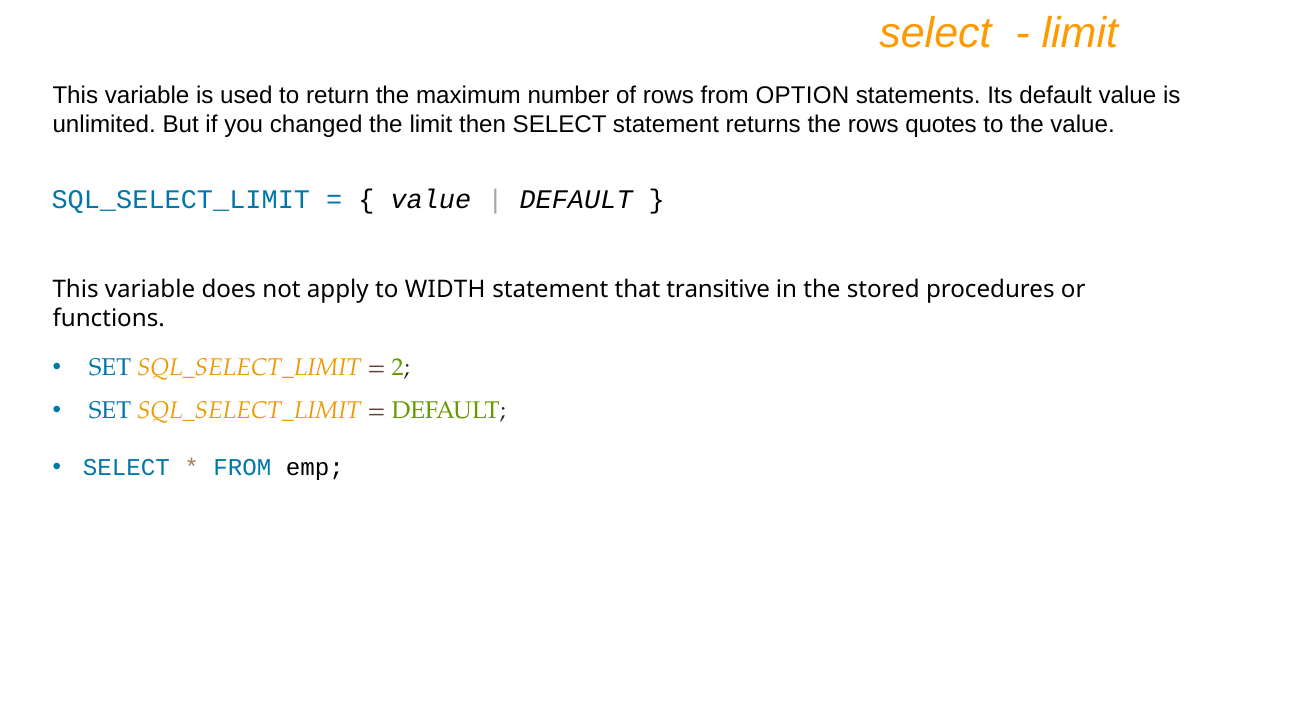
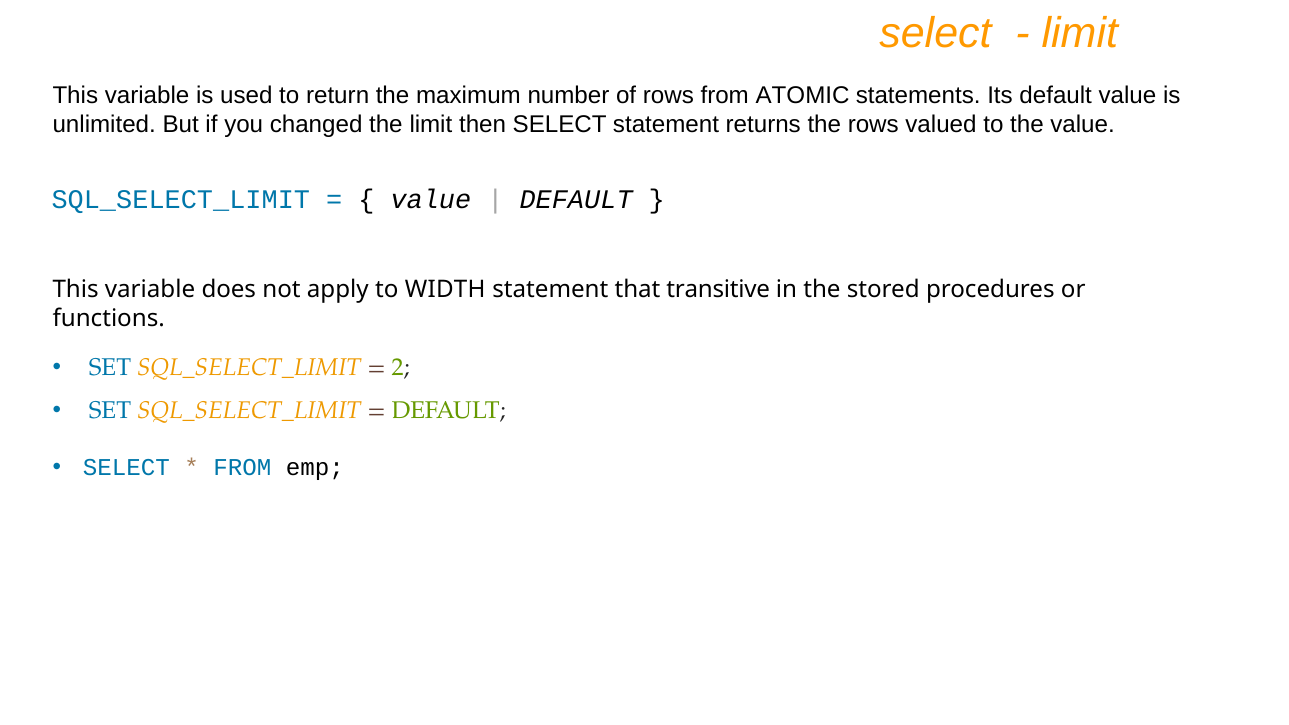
OPTION: OPTION -> ATOMIC (803, 95)
quotes: quotes -> valued (941, 124)
